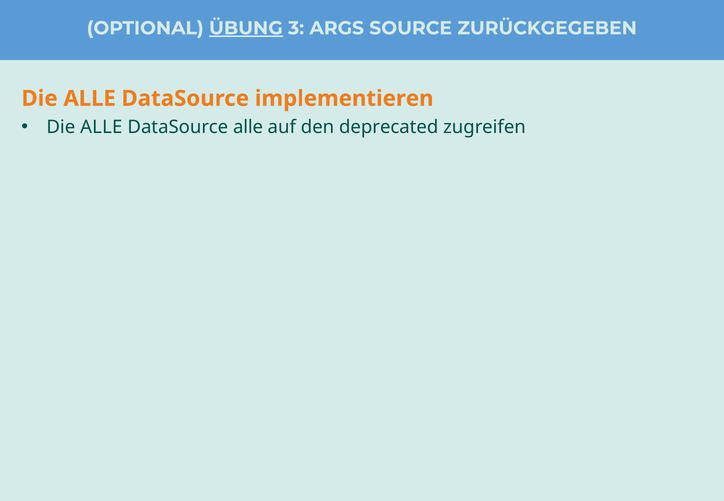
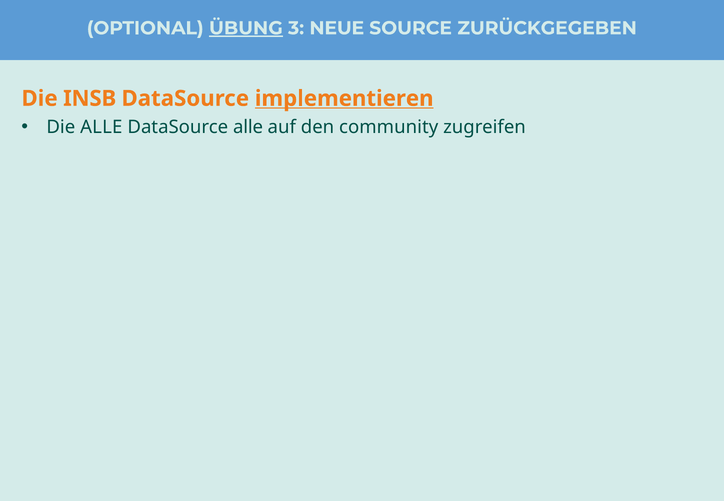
ARGS: ARGS -> NEUE (337, 28)
ALLE: ALLE -> INSB (90, 99)
implementieren underline: none -> present (344, 99)
deprecated: deprecated -> community (389, 127)
